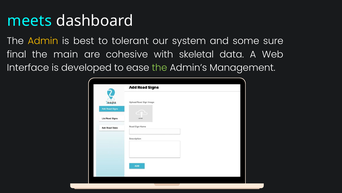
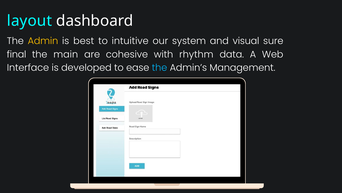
meets: meets -> layout (30, 21)
tolerant: tolerant -> intuitive (130, 41)
some: some -> visual (246, 41)
skeletal: skeletal -> rhythm (196, 54)
the colour: light green -> light blue (160, 68)
